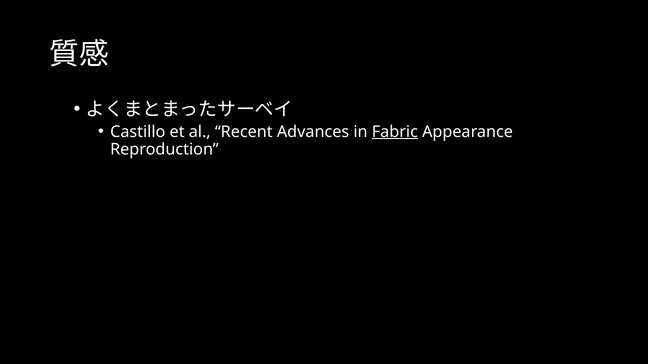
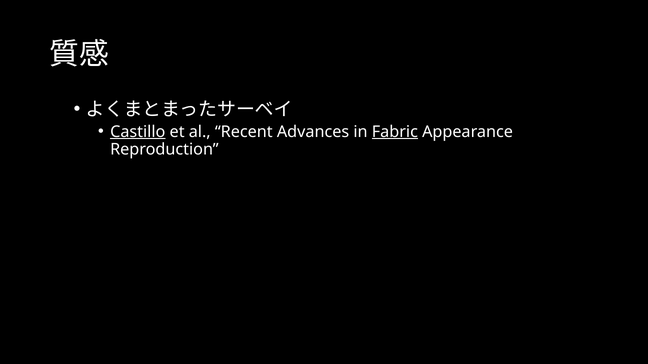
Castillo underline: none -> present (138, 132)
